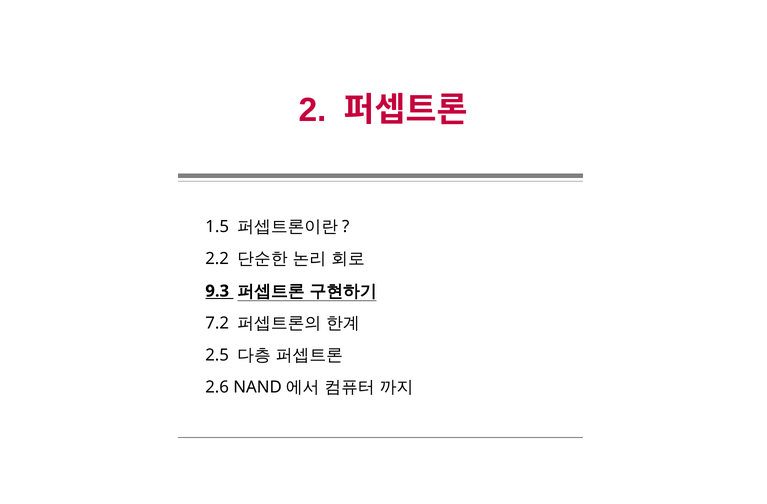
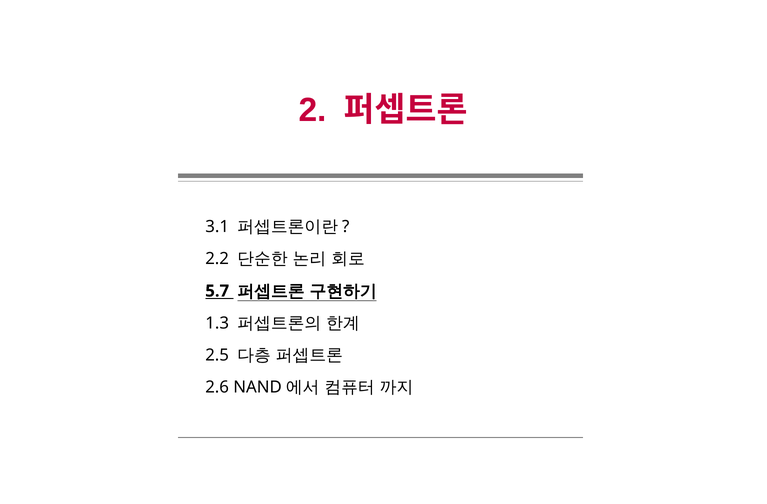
1.5: 1.5 -> 3.1 (217, 227)
9.3: 9.3 -> 5.7 (217, 291)
7.2: 7.2 -> 1.3 (217, 323)
